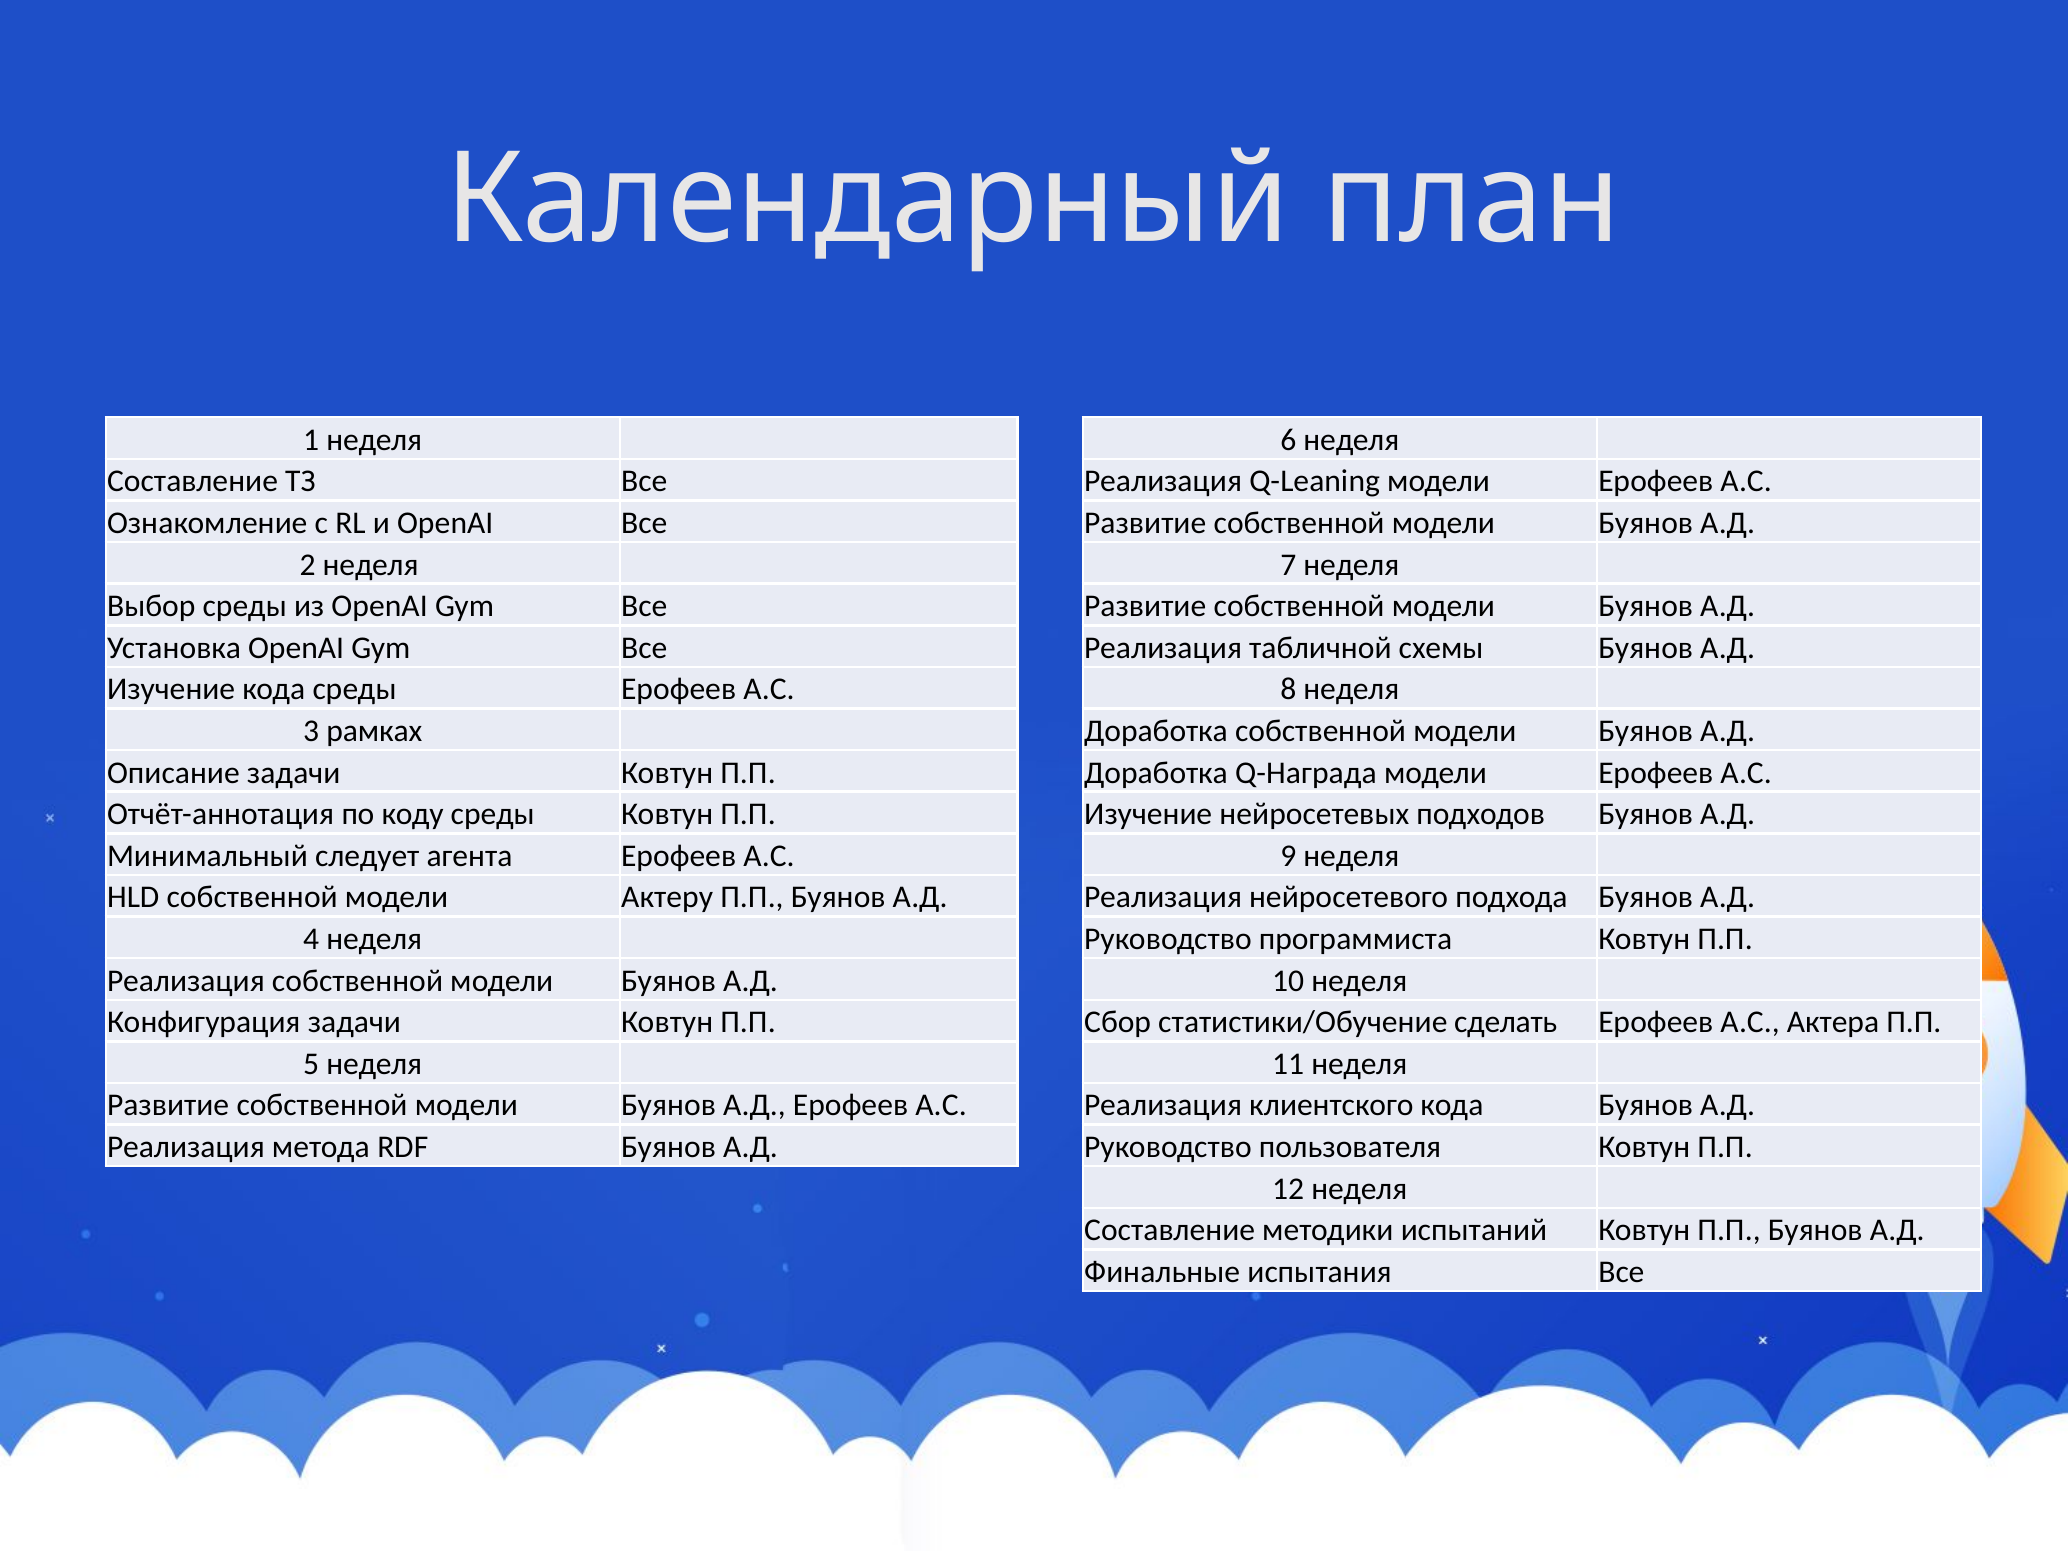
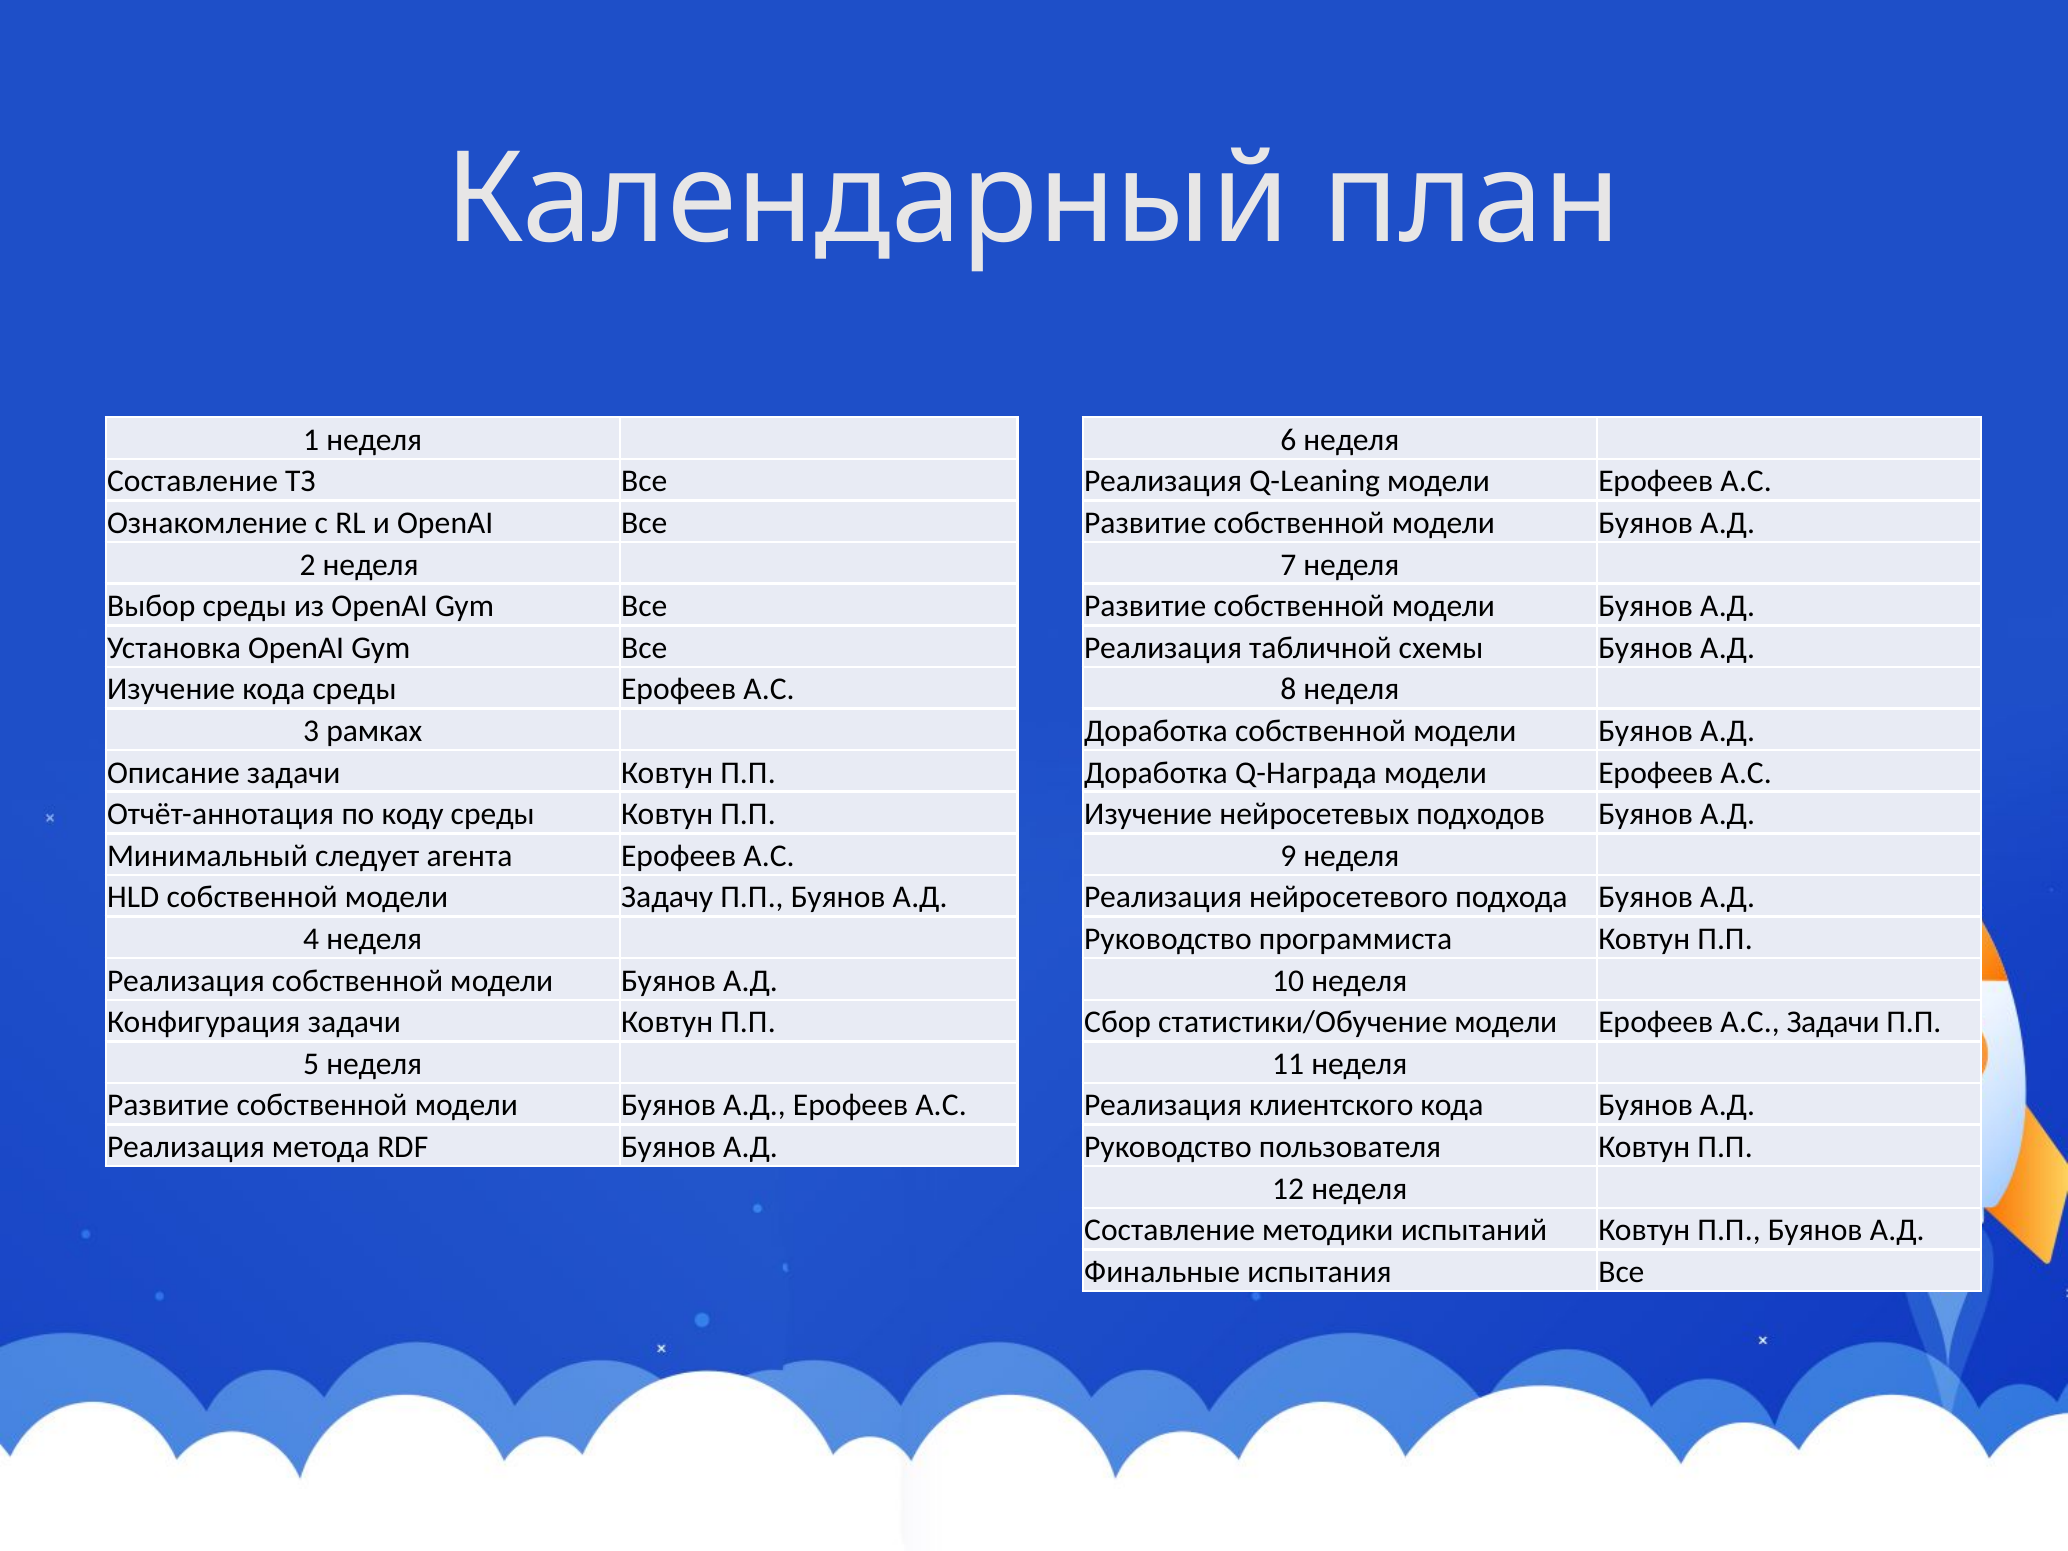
Актеру: Актеру -> Задачу (667, 897)
статистики/Обучение сделать: сделать -> модели (1506, 1022)
А.С Актера: Актера -> Задачи (1833, 1022)
